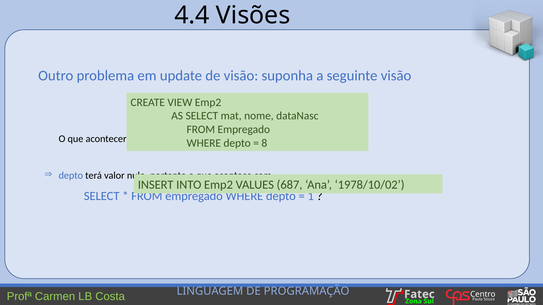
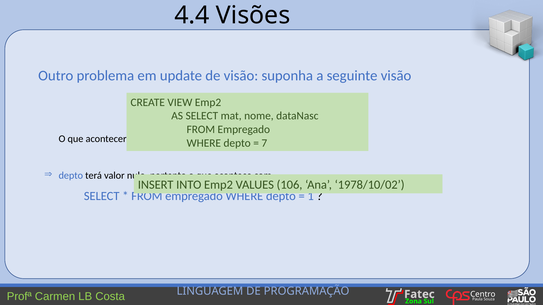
8: 8 -> 7 (264, 143)
687: 687 -> 106 (290, 185)
